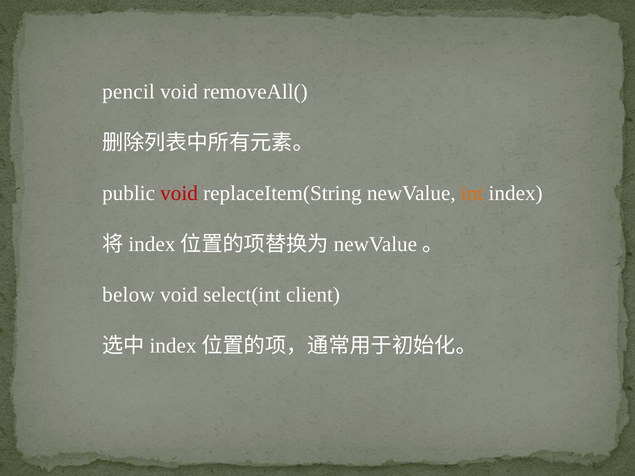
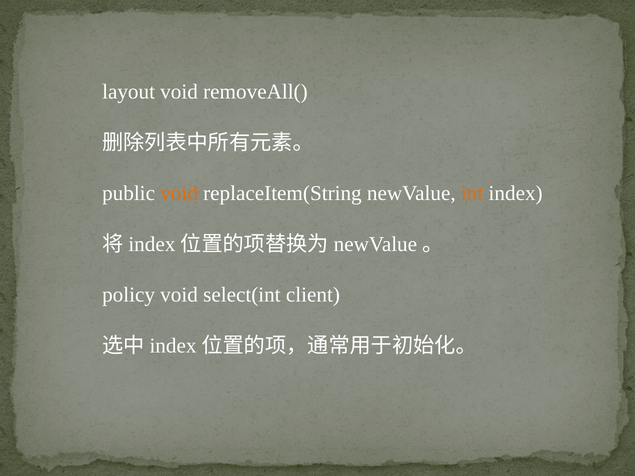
pencil: pencil -> layout (129, 92)
void colour: red -> orange (179, 193)
below: below -> policy (129, 295)
